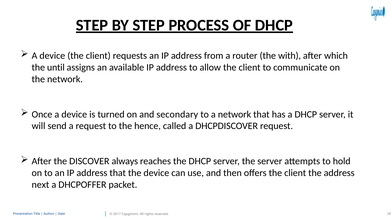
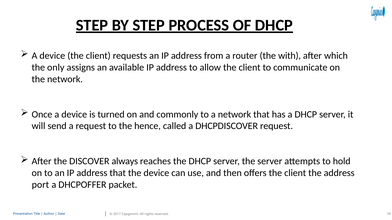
until: until -> only (56, 67)
secondary: secondary -> commonly (177, 115)
next: next -> port (40, 185)
